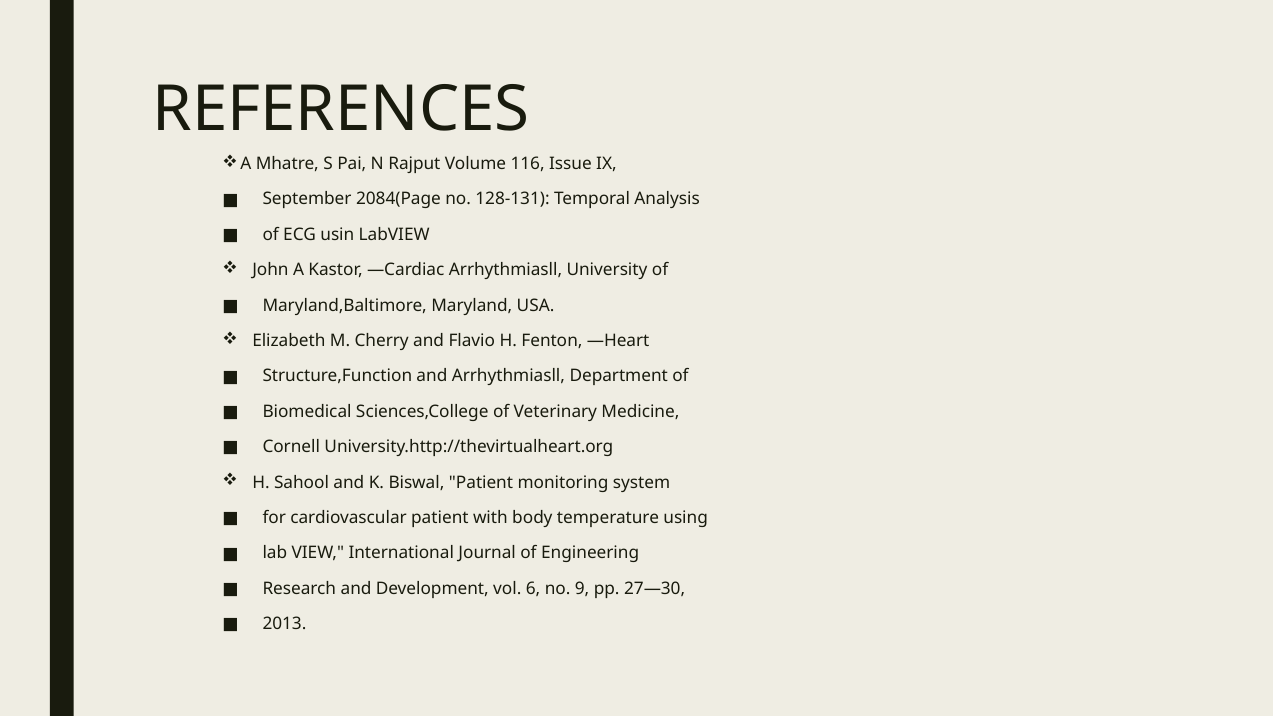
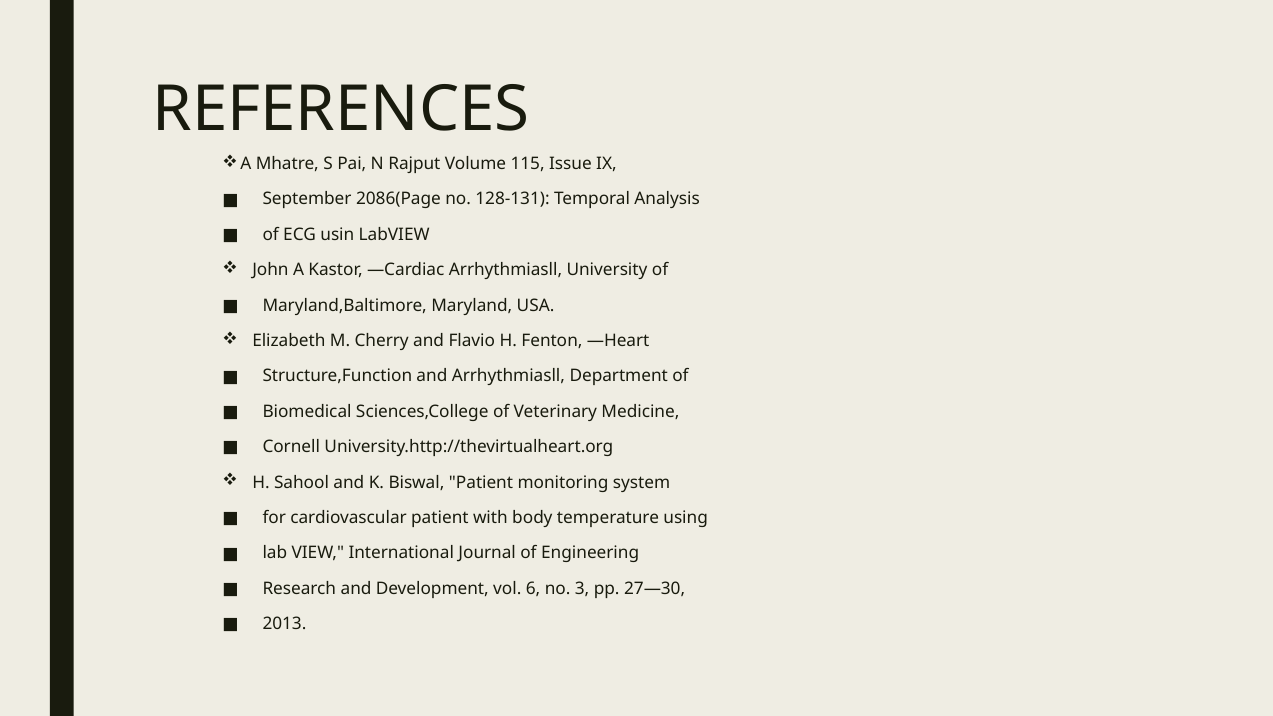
116: 116 -> 115 (528, 164)
2084(Page: 2084(Page -> 2086(Page (398, 199)
9: 9 -> 3 (582, 589)
